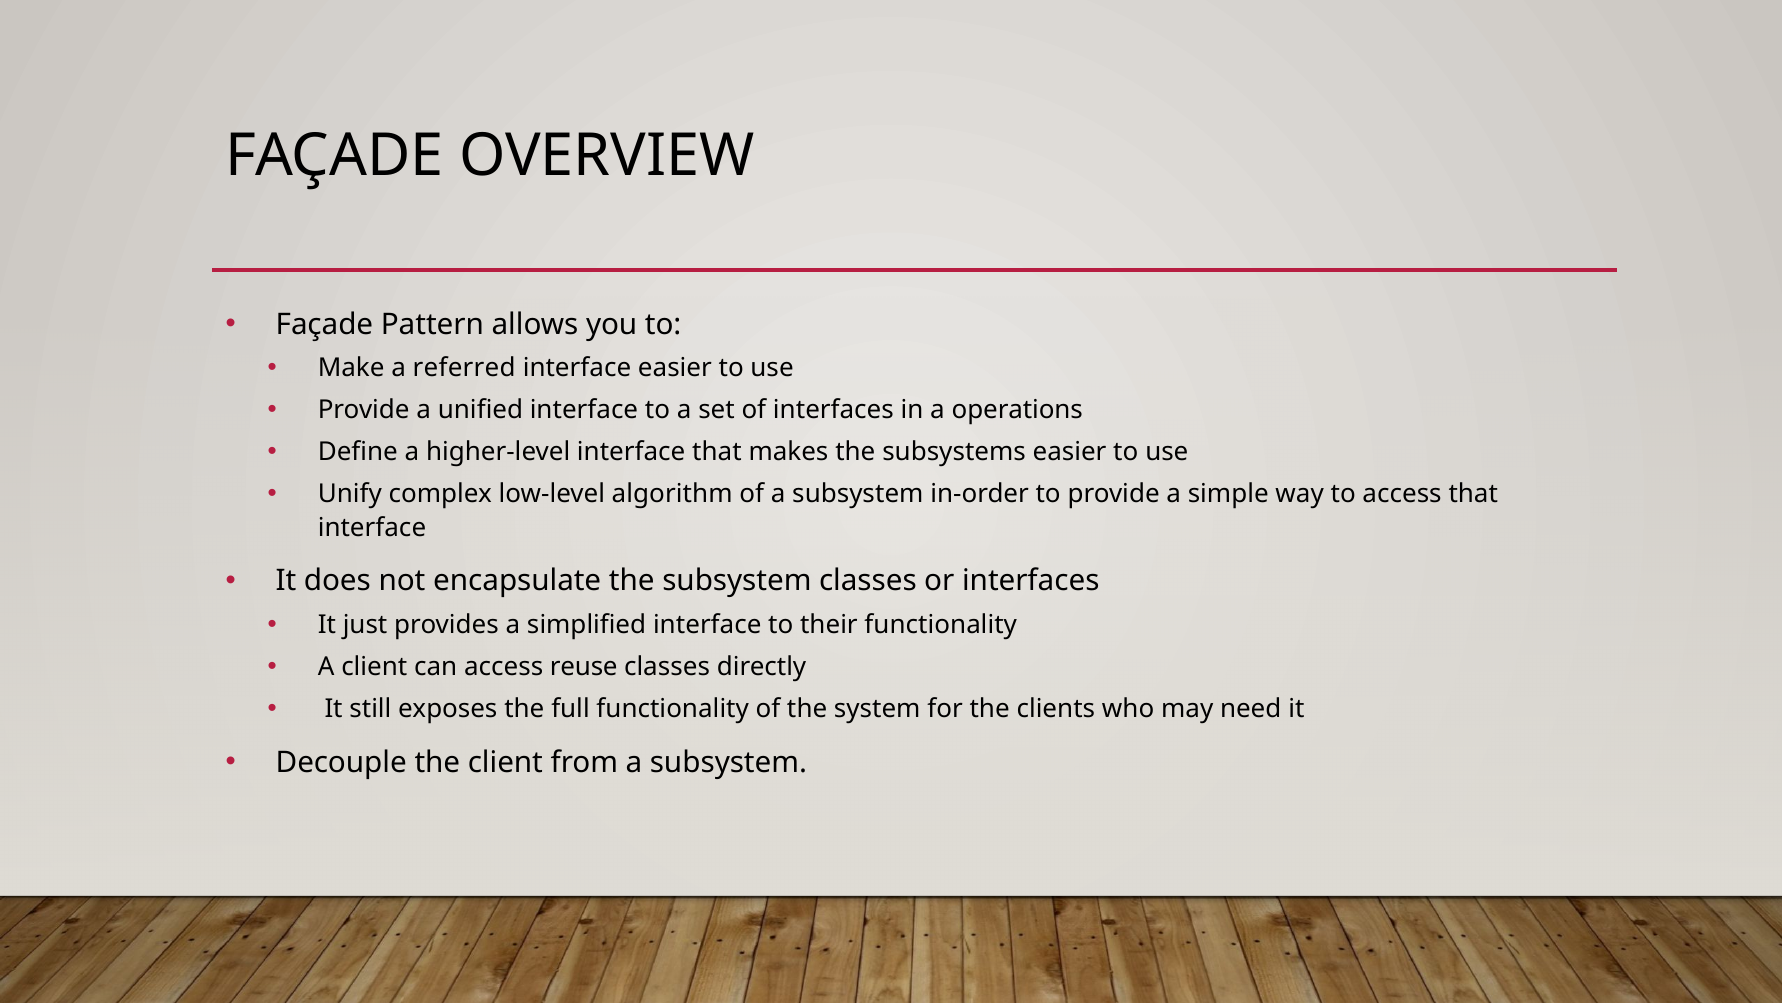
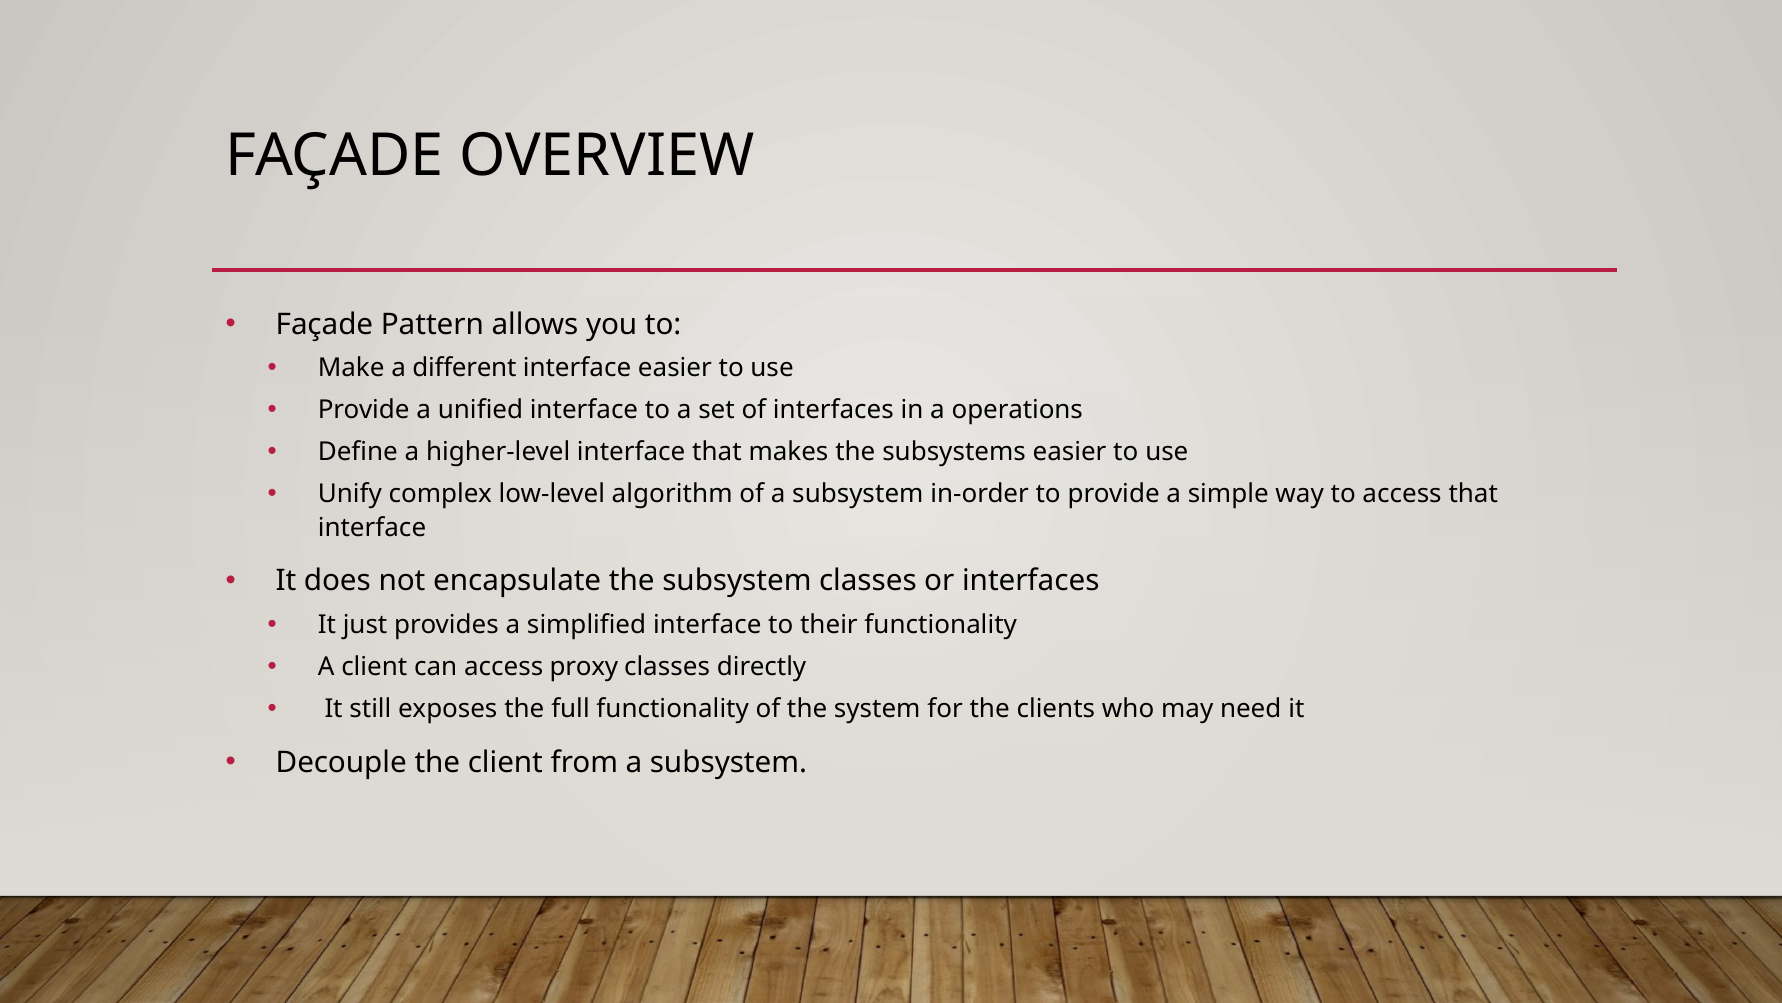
referred: referred -> different (464, 368)
reuse: reuse -> proxy (584, 667)
